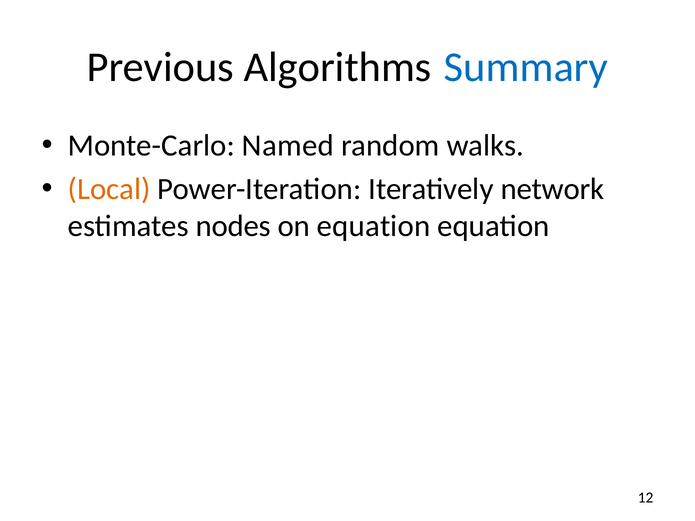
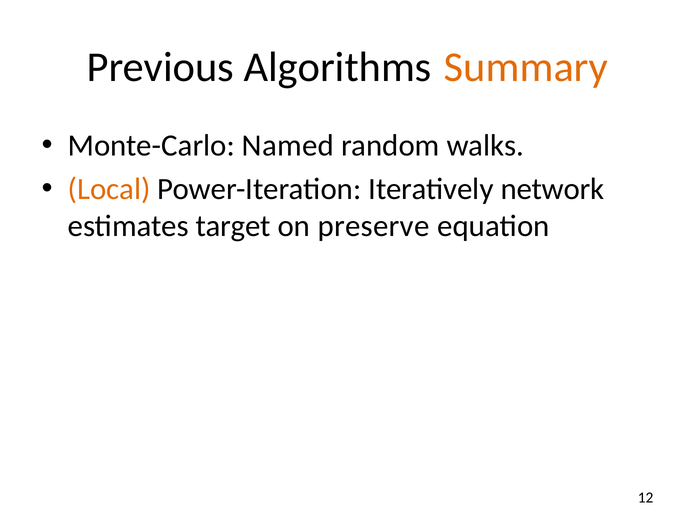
Summary colour: blue -> orange (526, 67)
nodes: nodes -> target (233, 226)
on equation: equation -> preserve (374, 226)
